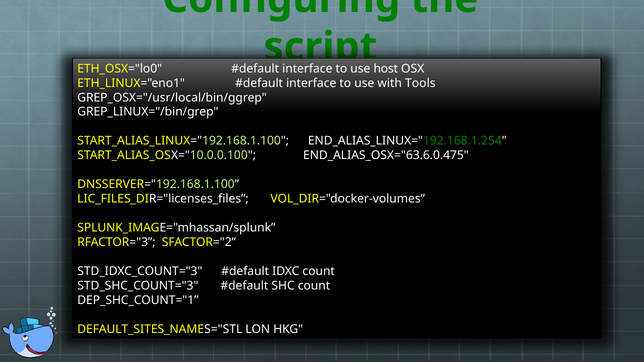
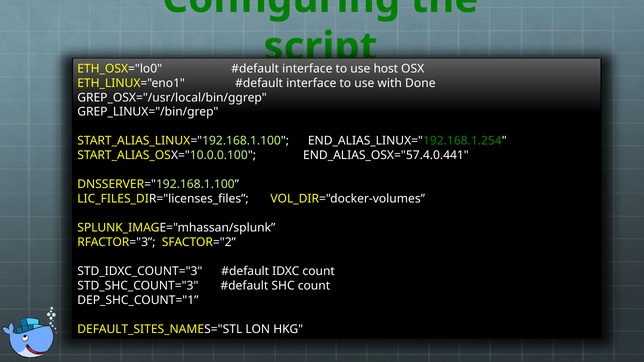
Tools: Tools -> Done (420, 83)
END_ALIAS_OSX="63.6.0.475: END_ALIAS_OSX="63.6.0.475 -> END_ALIAS_OSX="57.4.0.441 (386, 156)
